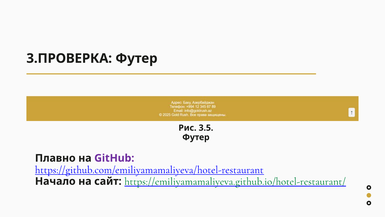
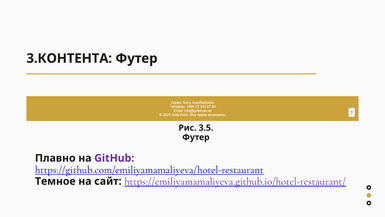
3.ПРОВЕРКА: 3.ПРОВЕРКА -> 3.КОНТЕНТА (69, 58)
Начало: Начало -> Темное (55, 181)
https://emiliyamamaliyeva.github.io/hotel-restaurant/ colour: green -> purple (235, 181)
